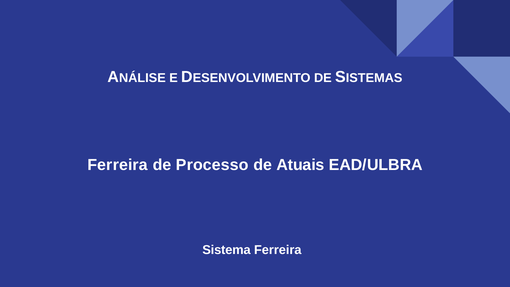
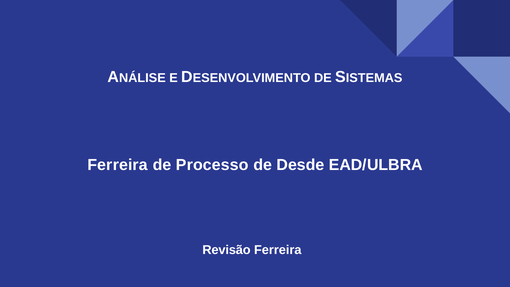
Atuais: Atuais -> Desde (300, 165)
Sistema: Sistema -> Revisão (226, 250)
